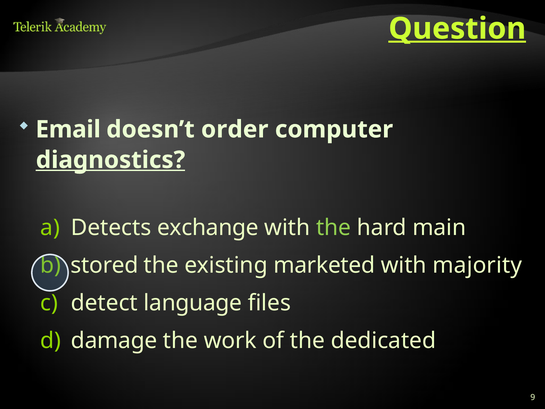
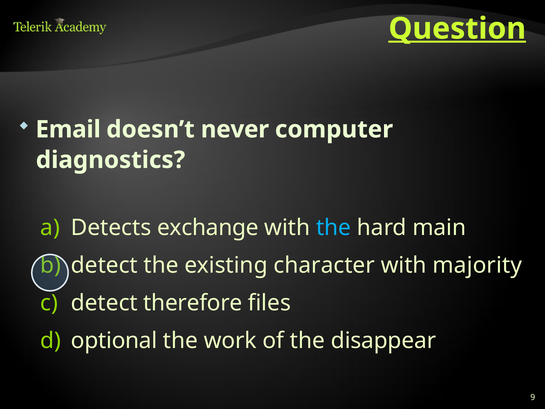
order: order -> never (235, 129)
diagnostics underline: present -> none (110, 160)
the colour: light green -> light blue (334, 227)
stored: stored -> detect (104, 265)
marketed: marketed -> character (324, 265)
language: language -> therefore (193, 303)
damage: damage -> optional (114, 341)
dedicated: dedicated -> disappear (383, 341)
